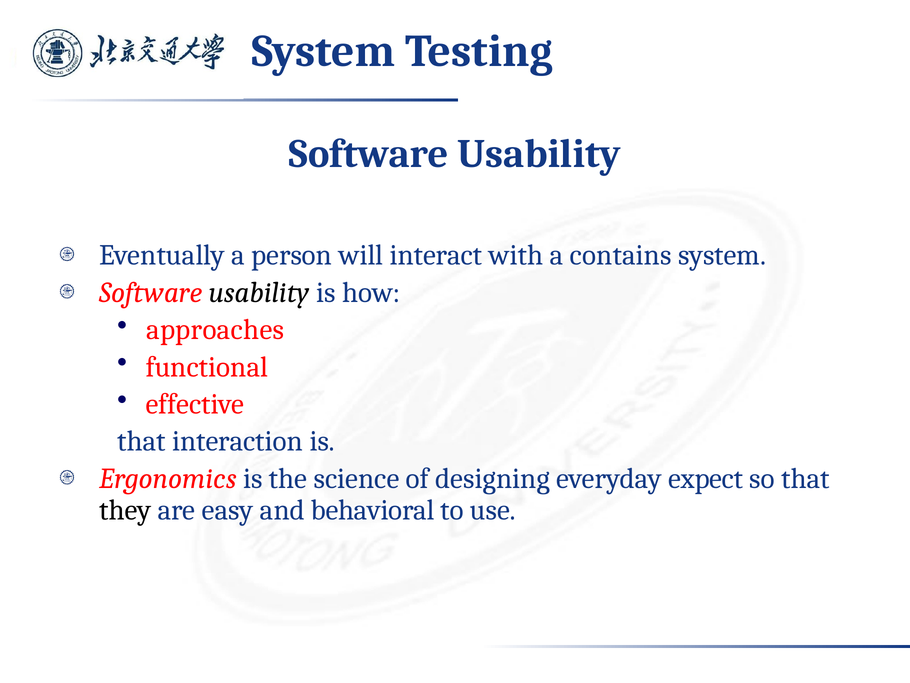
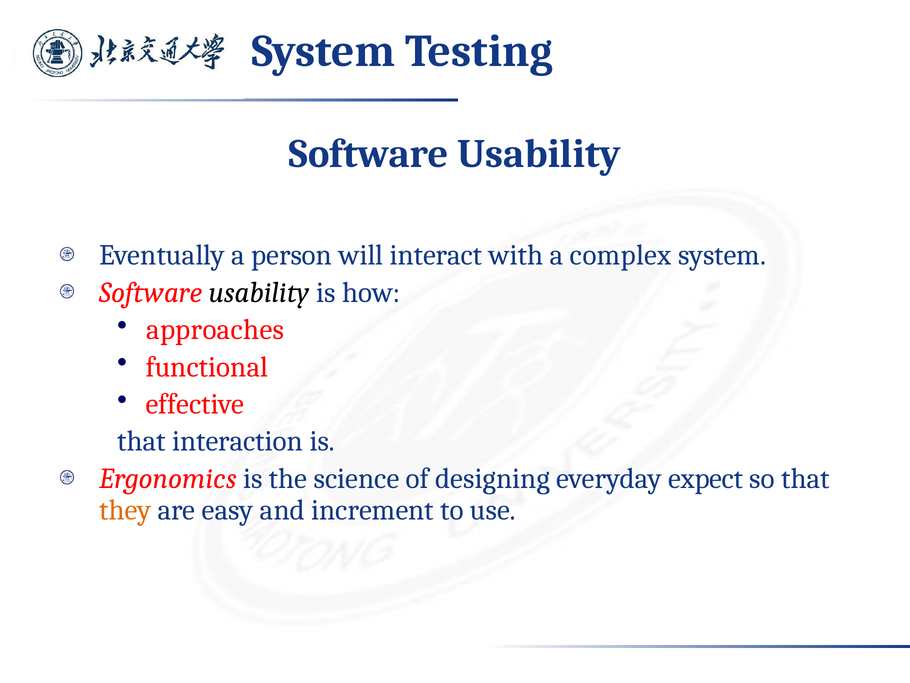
contains: contains -> complex (621, 255)
they colour: black -> orange (125, 510)
behavioral: behavioral -> increment (373, 510)
